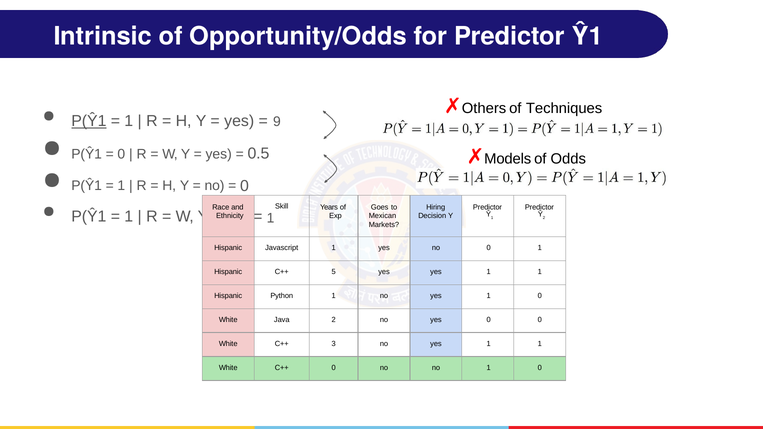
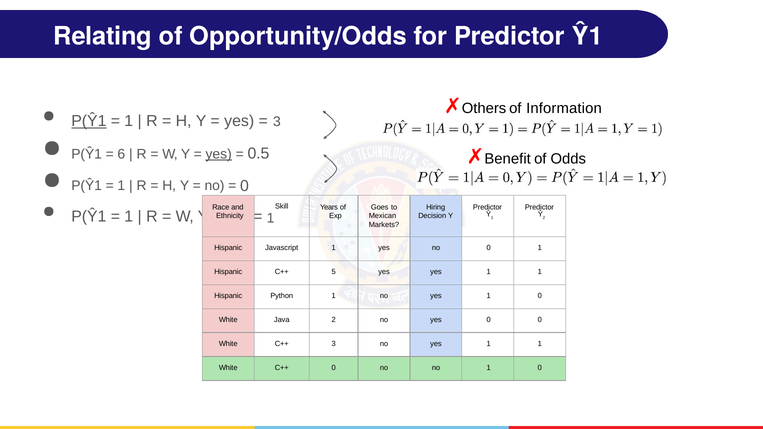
Intrinsic: Intrinsic -> Relating (103, 36)
Techniques: Techniques -> Information (564, 108)
9: 9 -> 3 (277, 122)
0: 0 -> 6 (121, 154)
yes underline: none -> present (219, 154)
Models: Models -> Benefit (508, 159)
